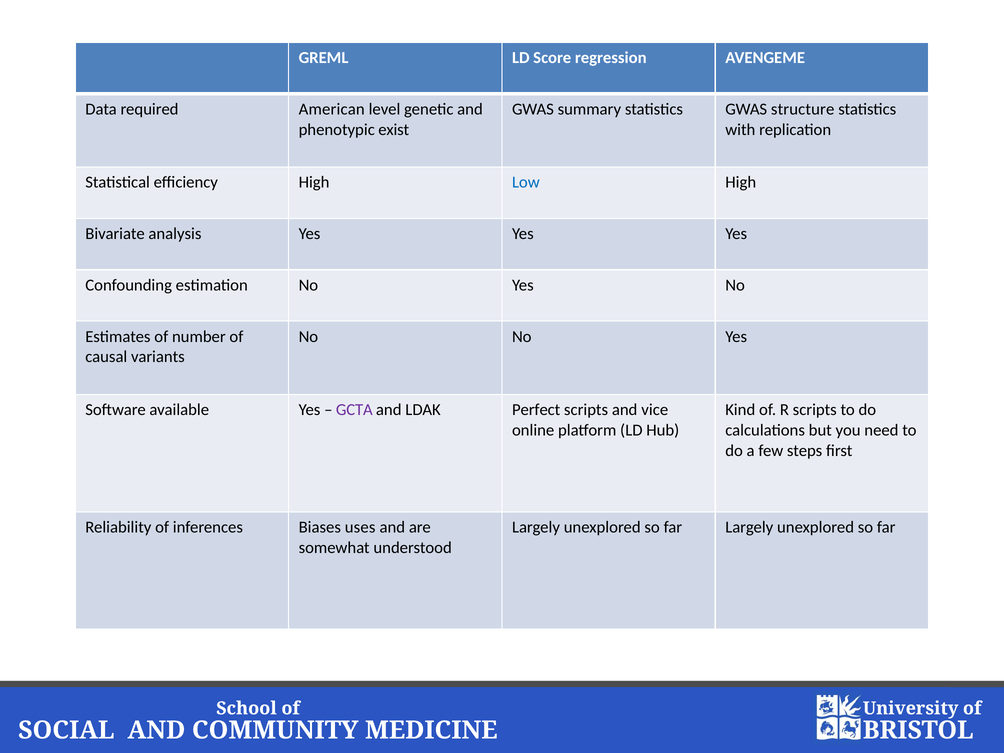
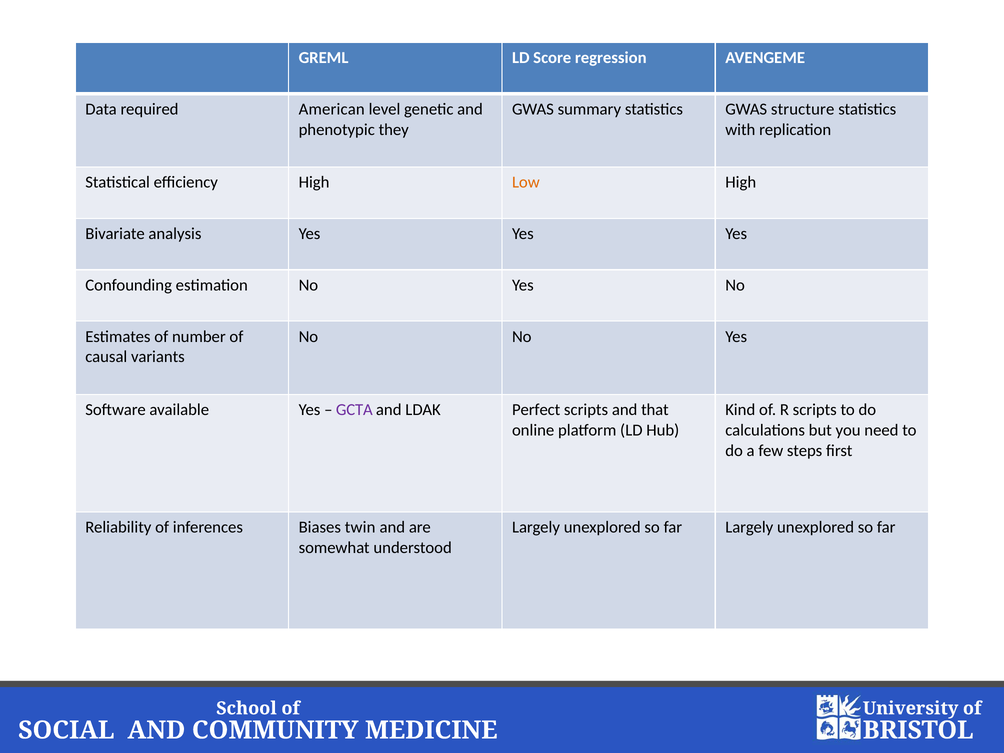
exist: exist -> they (394, 130)
Low colour: blue -> orange (526, 182)
vice: vice -> that (655, 410)
uses: uses -> twin (360, 527)
